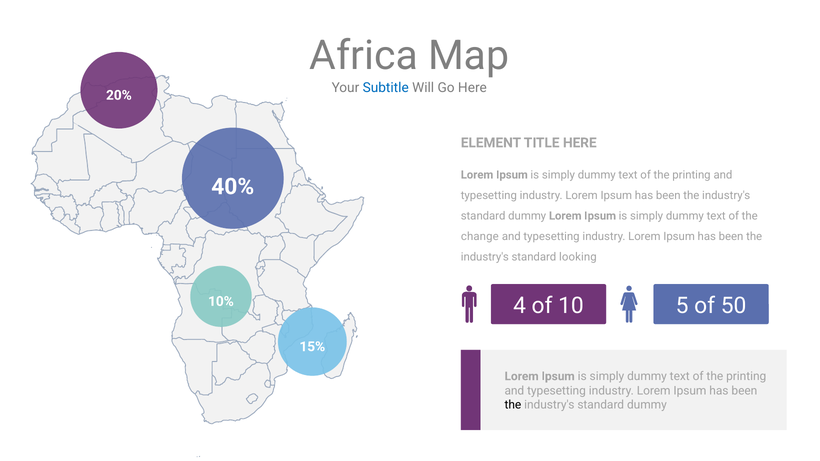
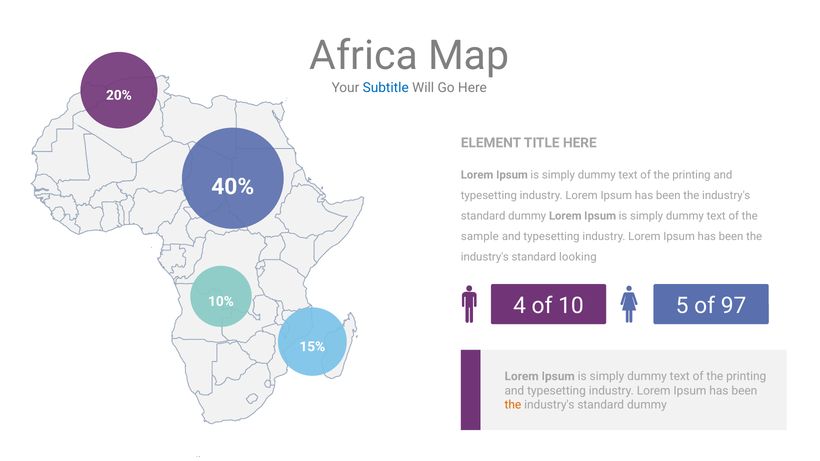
change: change -> sample (480, 236)
50: 50 -> 97 (734, 306)
the colour: black -> orange (513, 405)
